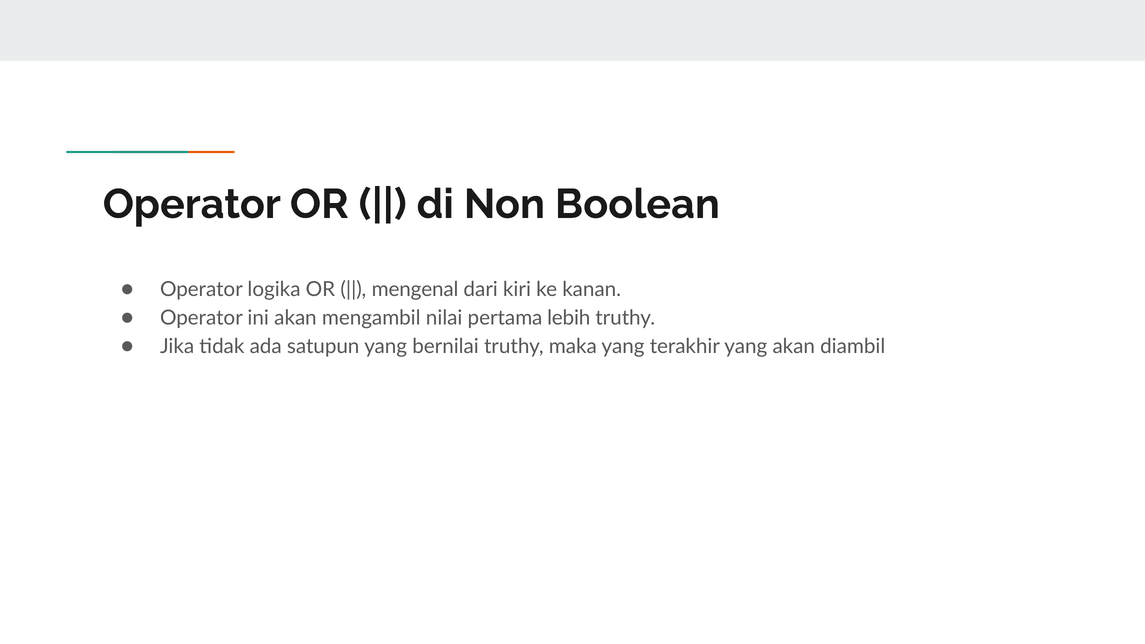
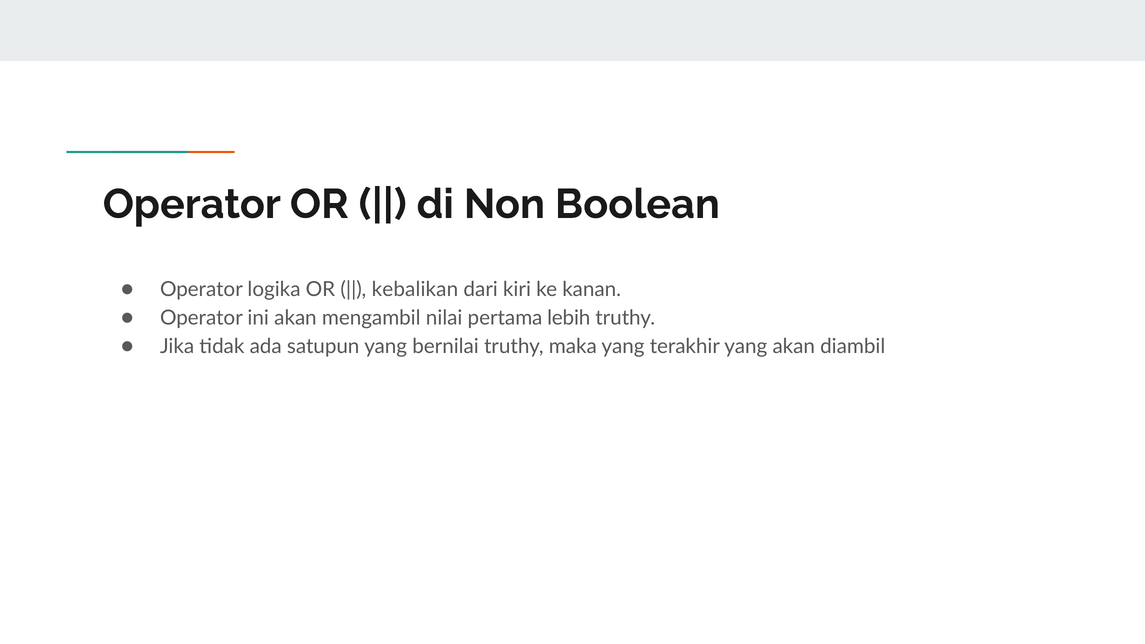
mengenal: mengenal -> kebalikan (415, 289)
